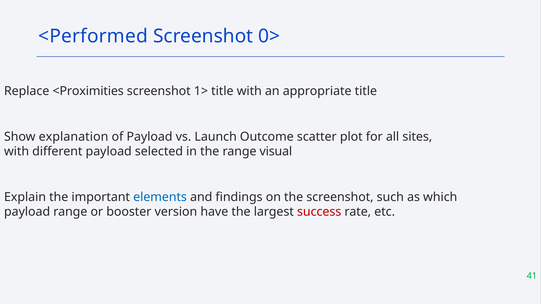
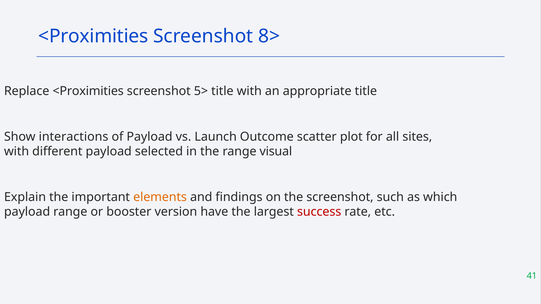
<Performed: <Performed -> <Proximities (93, 36)
0>: 0> -> 8> (269, 36)
1>: 1> -> 5> (201, 91)
explanation: explanation -> interactions (74, 137)
elements colour: blue -> orange (160, 197)
